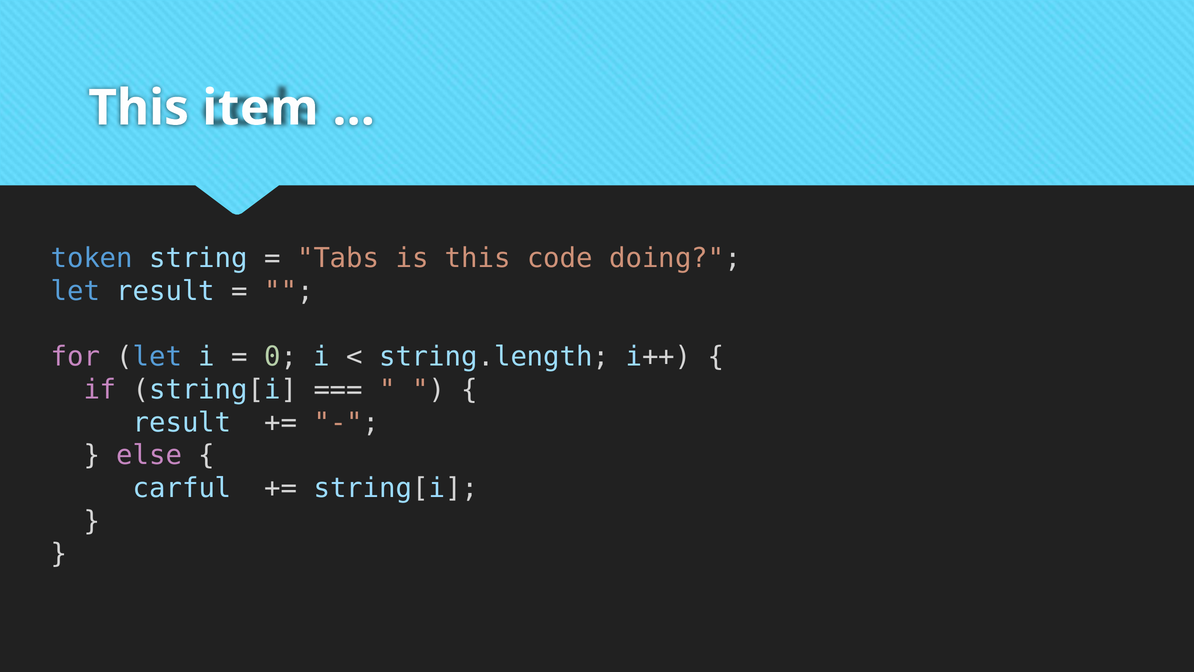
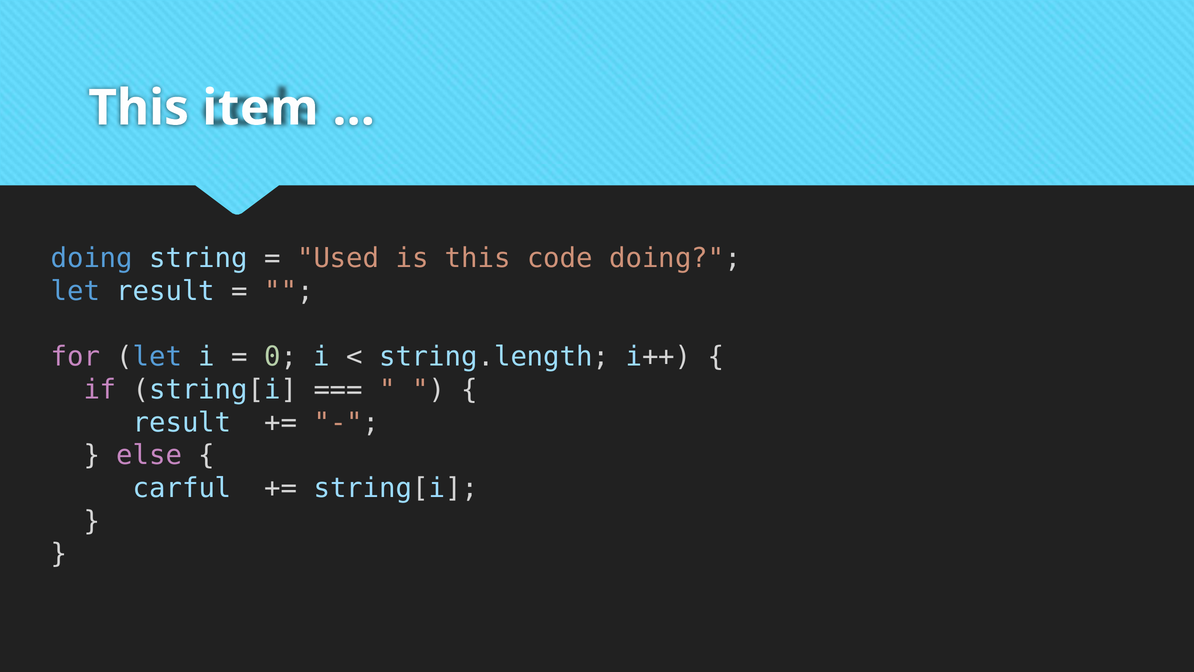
token: token -> doing (92, 258)
Tabs: Tabs -> Used (338, 258)
